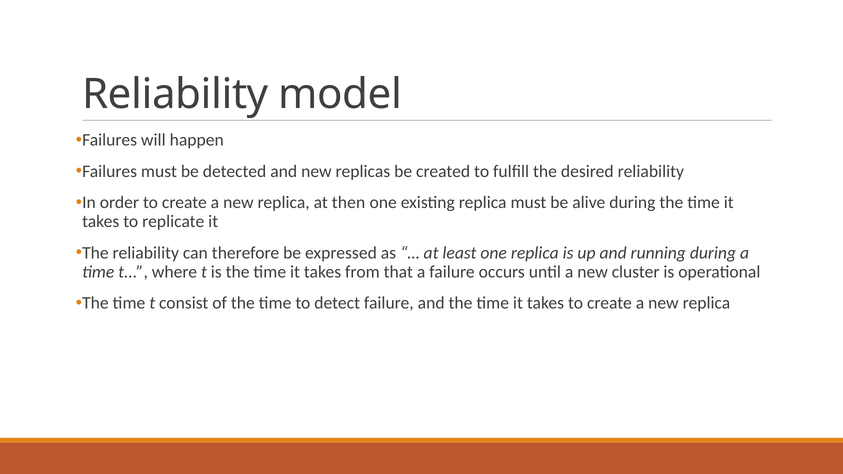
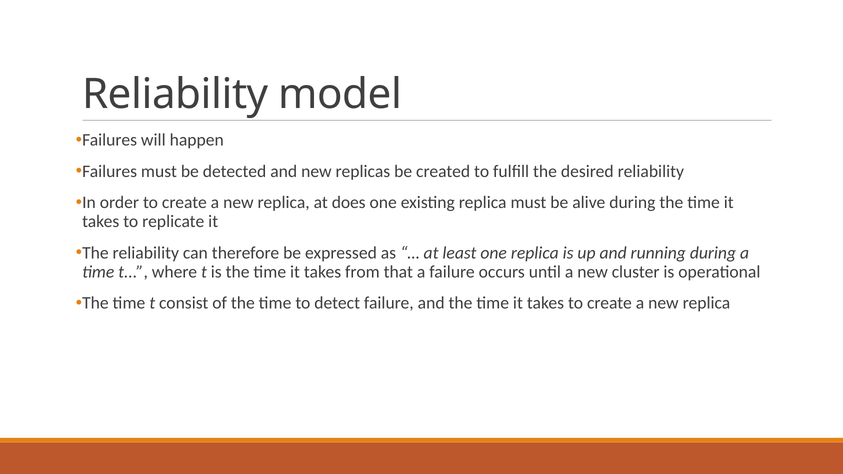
then: then -> does (349, 203)
